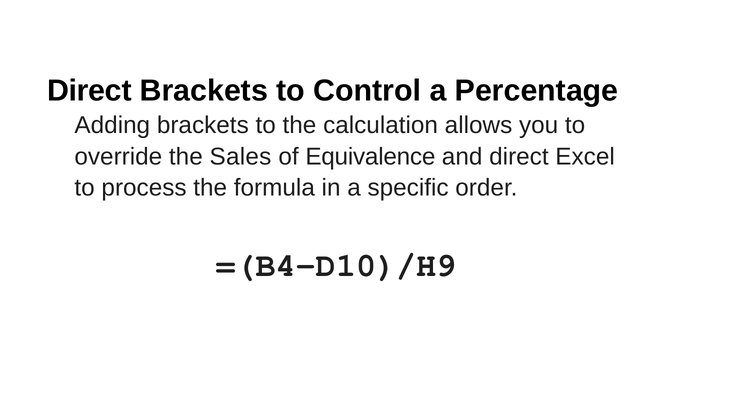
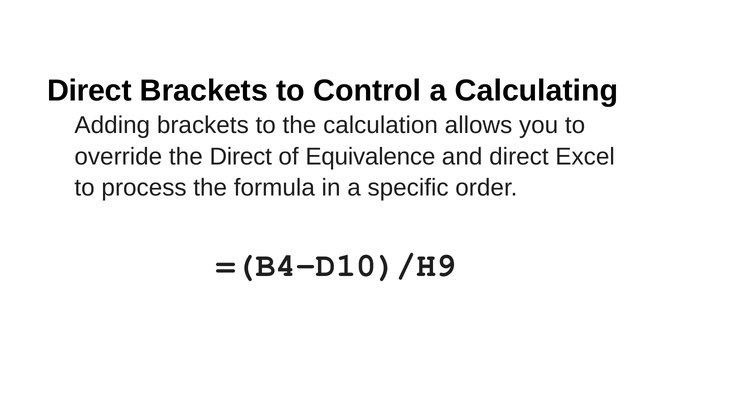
Percentage: Percentage -> Calculating (537, 91)
the Sales: Sales -> Direct (241, 157)
